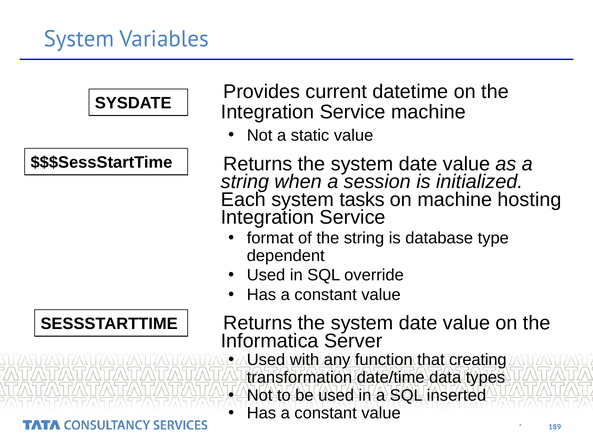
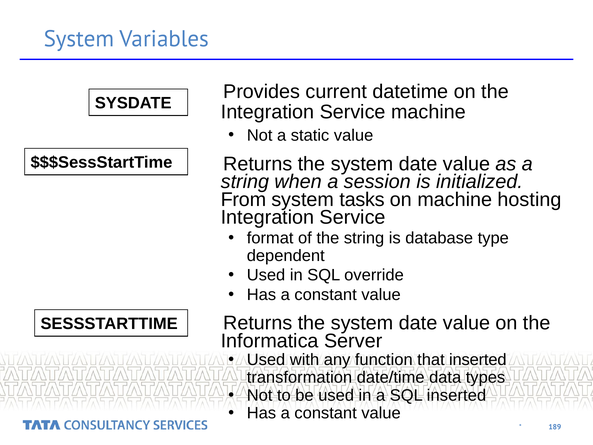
Each: Each -> From (243, 199)
that creating: creating -> inserted (478, 360)
